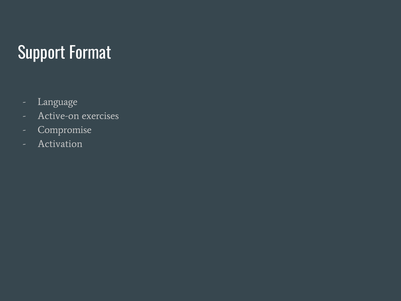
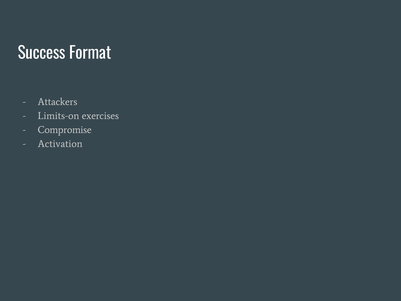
Support: Support -> Success (42, 53)
Language: Language -> Attackers (58, 102)
Active-on: Active-on -> Limits-on (58, 116)
